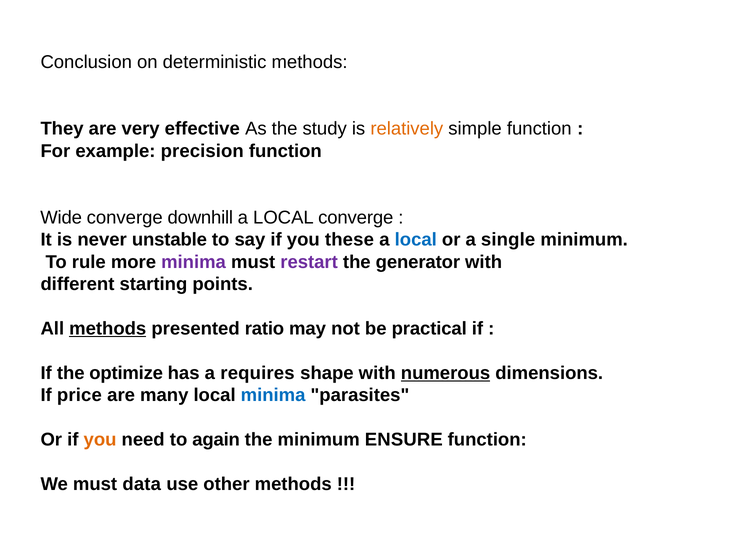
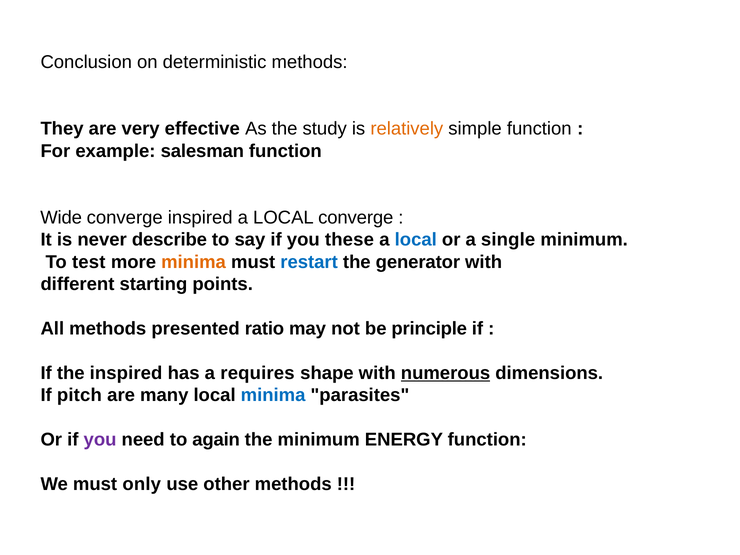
precision: precision -> salesman (202, 151)
converge downhill: downhill -> inspired (200, 218)
unstable: unstable -> describe (169, 240)
rule: rule -> test (89, 262)
minima colour: purple -> orange (194, 262)
restart colour: purple -> blue (309, 262)
methods underline: present -> none (108, 329)
practical: practical -> principle (429, 329)
the optimize: optimize -> inspired (126, 373)
price: price -> pitch (79, 395)
you colour: orange -> purple (100, 440)
ENSURE: ENSURE -> ENERGY (404, 440)
data: data -> only (142, 484)
